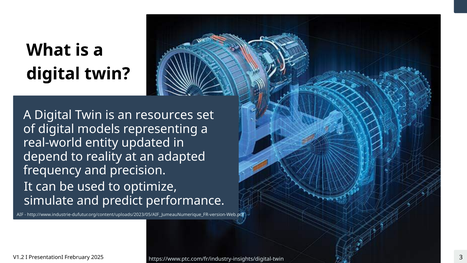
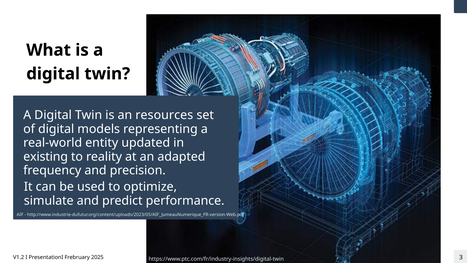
depend: depend -> existing (46, 157)
